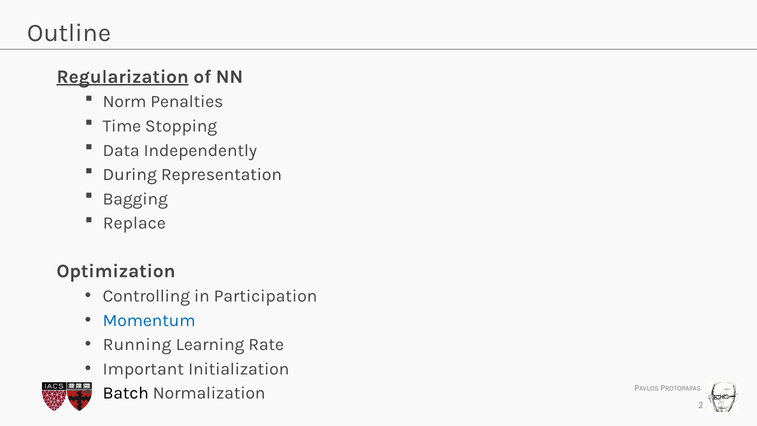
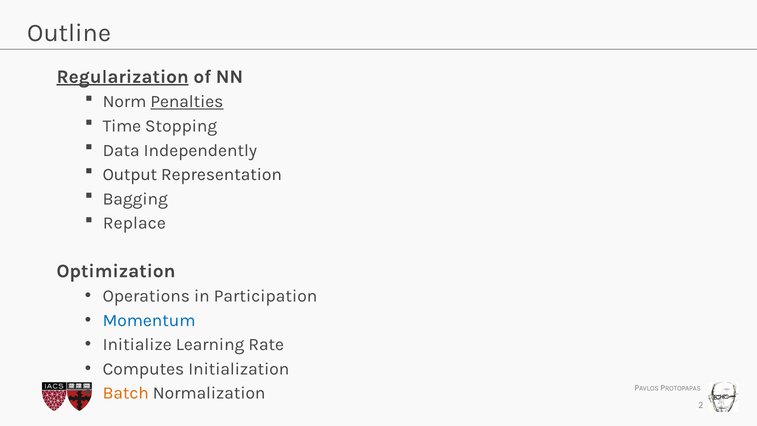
Penalties underline: none -> present (187, 102)
During: During -> Output (130, 175)
Controlling: Controlling -> Operations (146, 296)
Running: Running -> Initialize (137, 344)
Important: Important -> Computes (143, 369)
Batch colour: black -> orange (126, 393)
